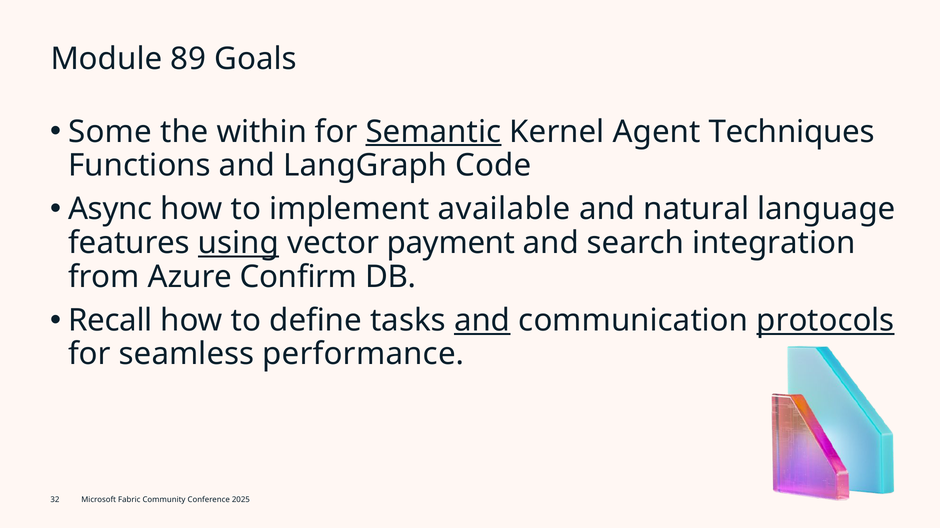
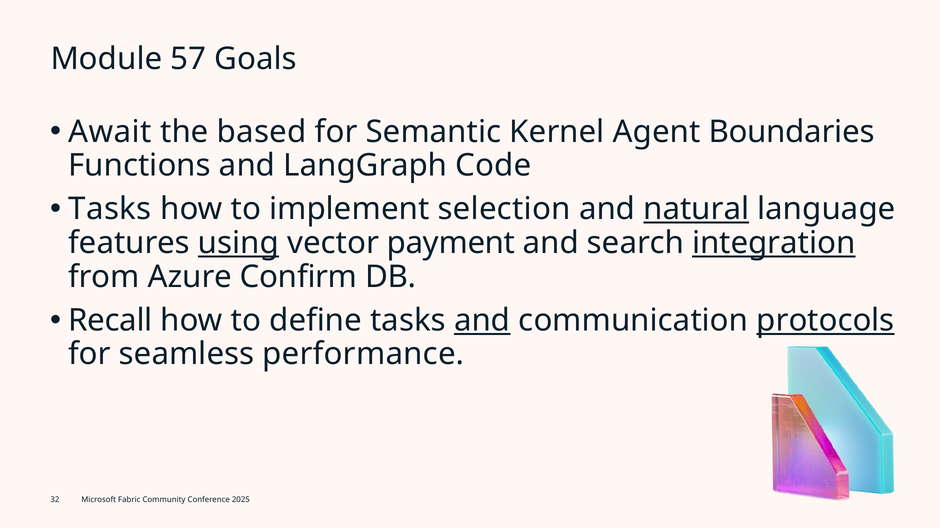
89: 89 -> 57 (188, 59)
Some: Some -> Await (110, 132)
within: within -> based (262, 132)
Semantic underline: present -> none (433, 132)
Techniques: Techniques -> Boundaries (792, 132)
Async: Async -> Tasks (110, 209)
available: available -> selection (504, 209)
natural underline: none -> present (696, 209)
integration underline: none -> present (774, 243)
